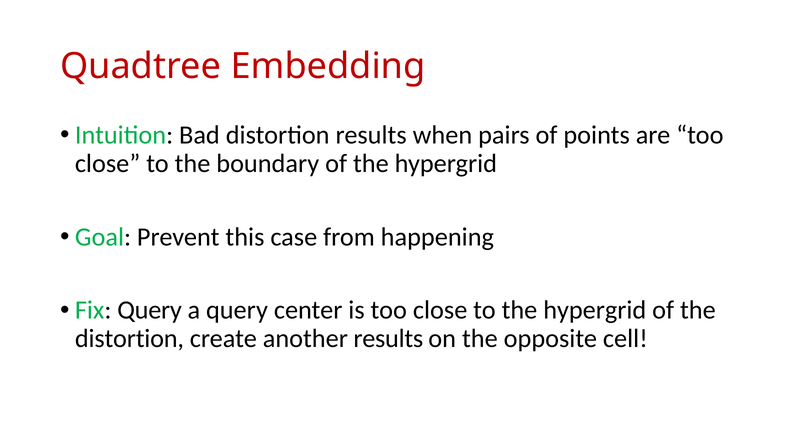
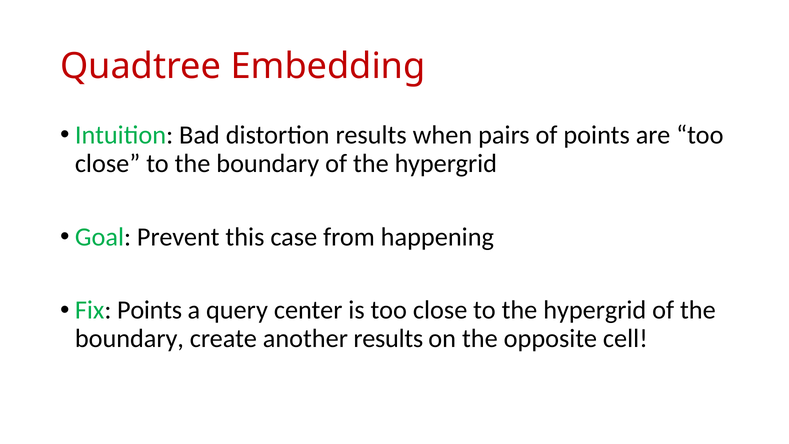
Fix Query: Query -> Points (150, 310)
distortion: distortion -> boundary (129, 339)
